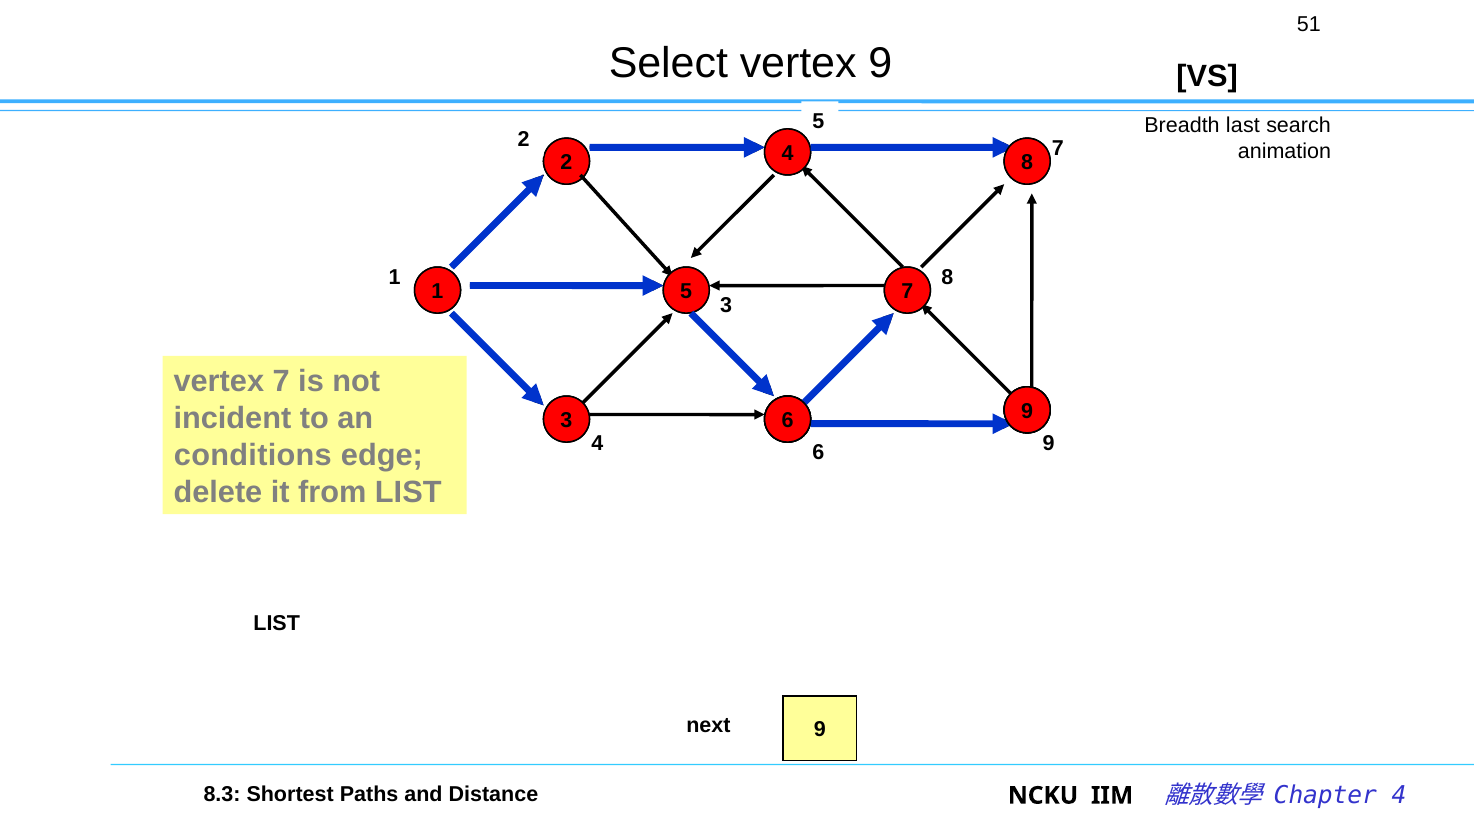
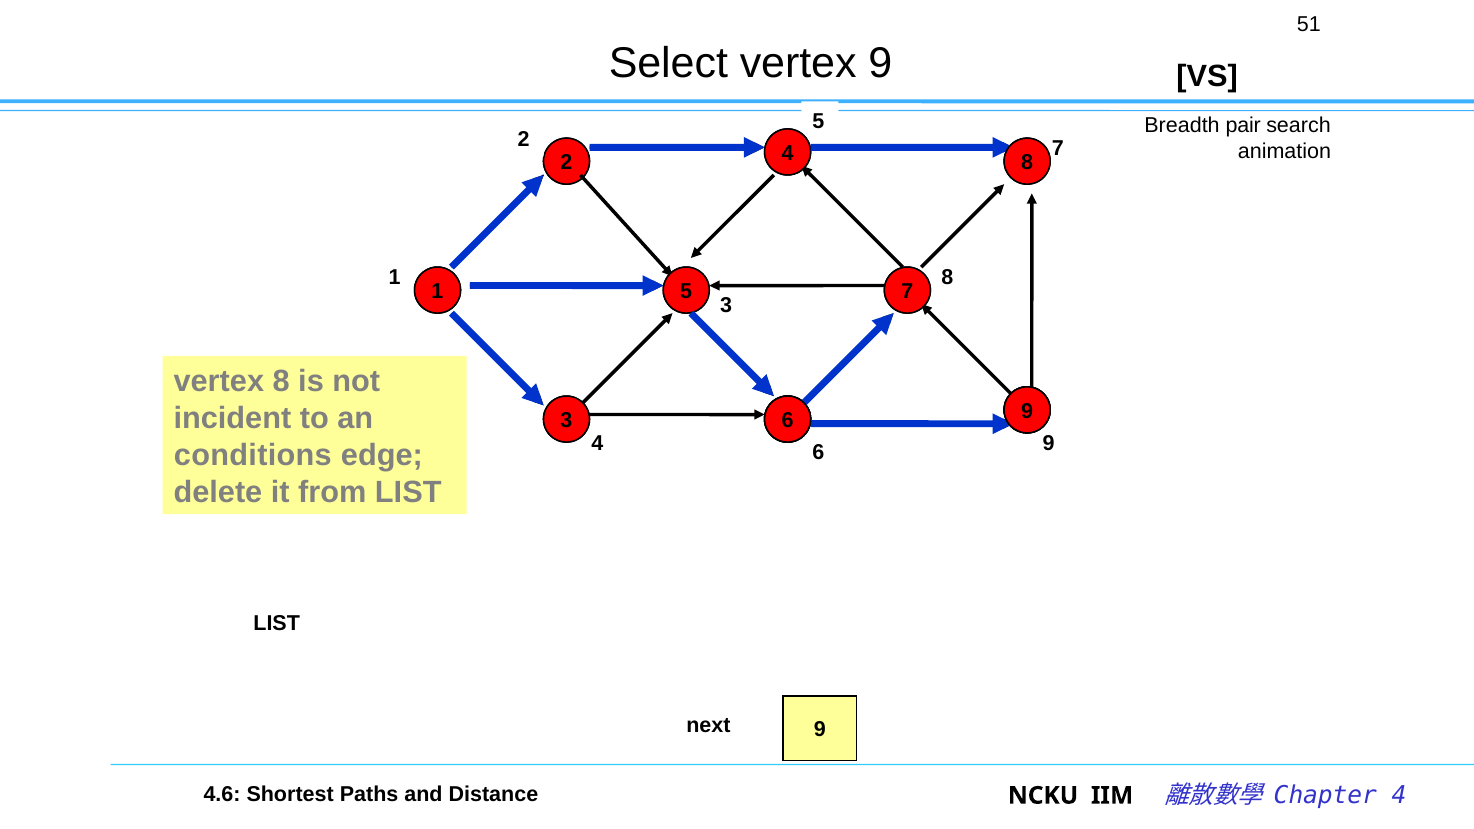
last: last -> pair (1243, 126)
vertex 7: 7 -> 8 (281, 382)
8.3: 8.3 -> 4.6 (222, 795)
